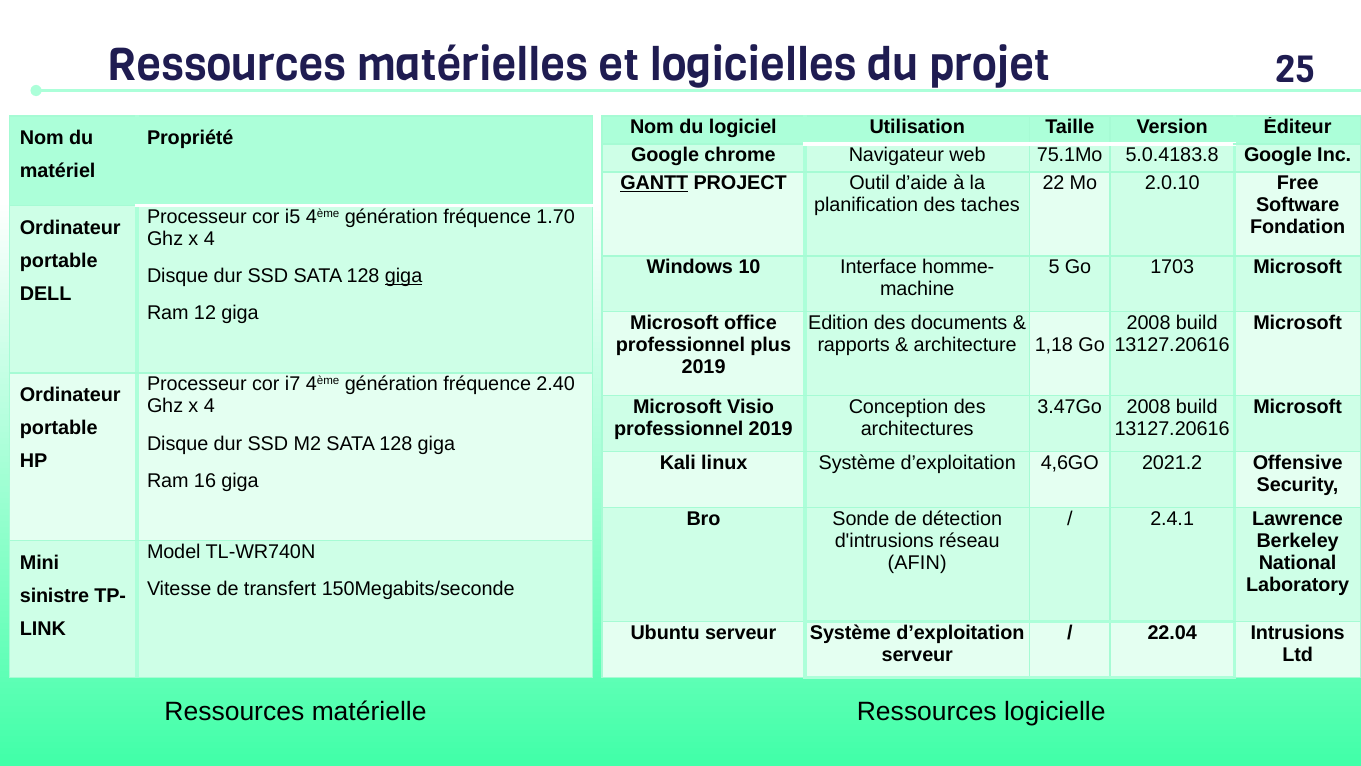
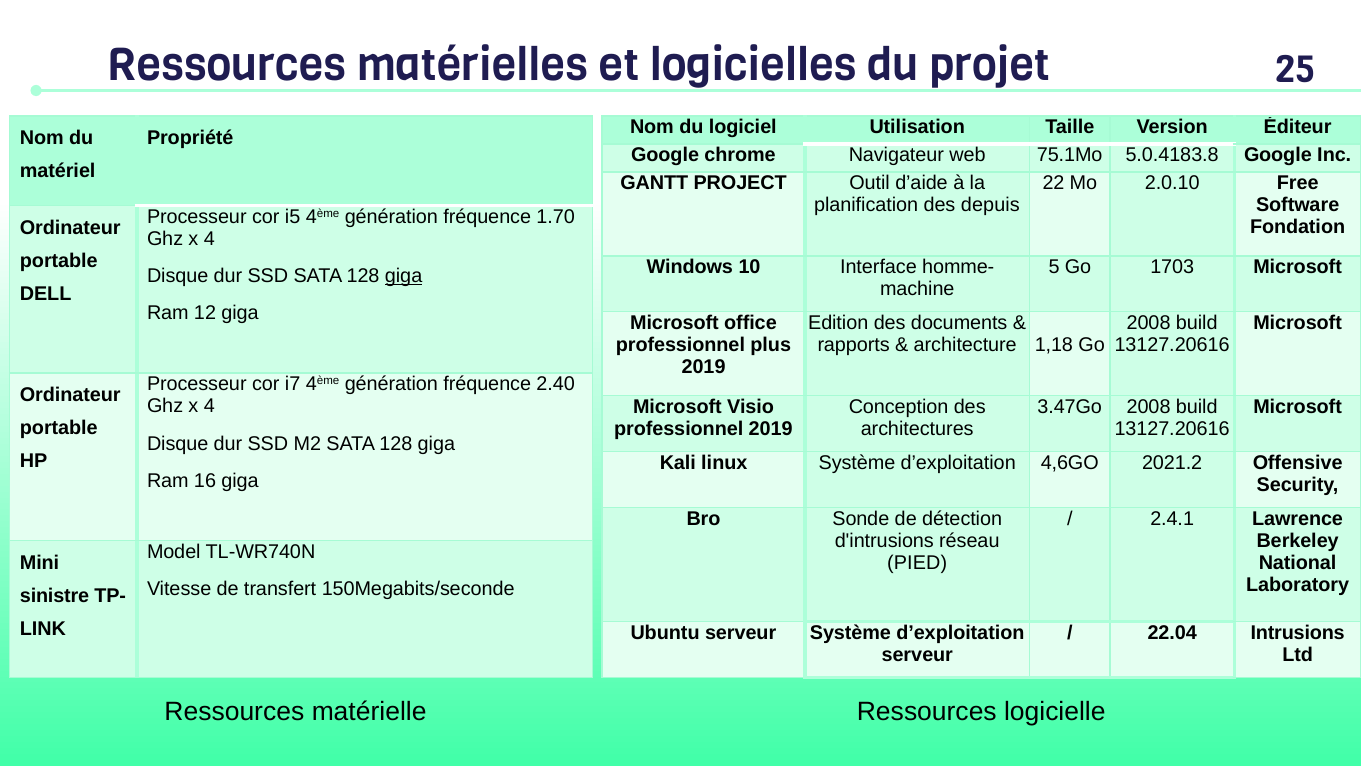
GANTT underline: present -> none (654, 183)
taches: taches -> depuis (990, 205)
AFIN: AFIN -> PIED (917, 563)
